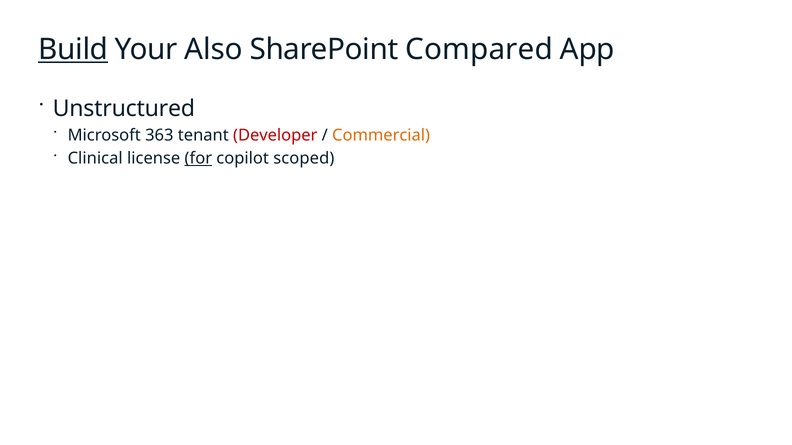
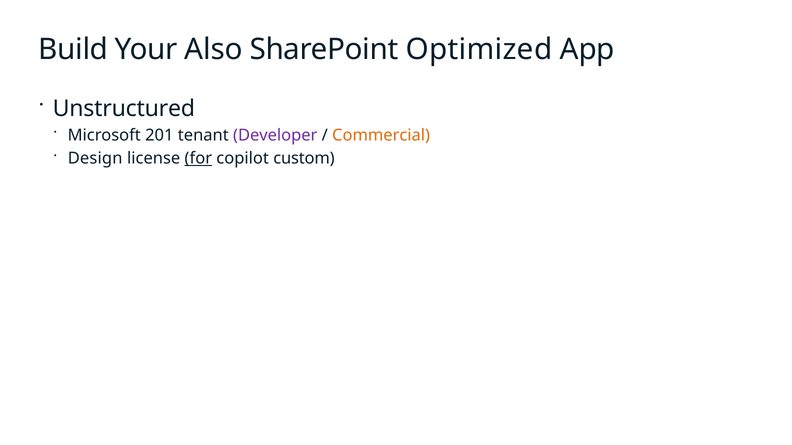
Build underline: present -> none (73, 50)
Compared: Compared -> Optimized (479, 50)
363: 363 -> 201 (159, 135)
Developer colour: red -> purple (275, 135)
Clinical: Clinical -> Design (95, 158)
scoped: scoped -> custom (304, 158)
